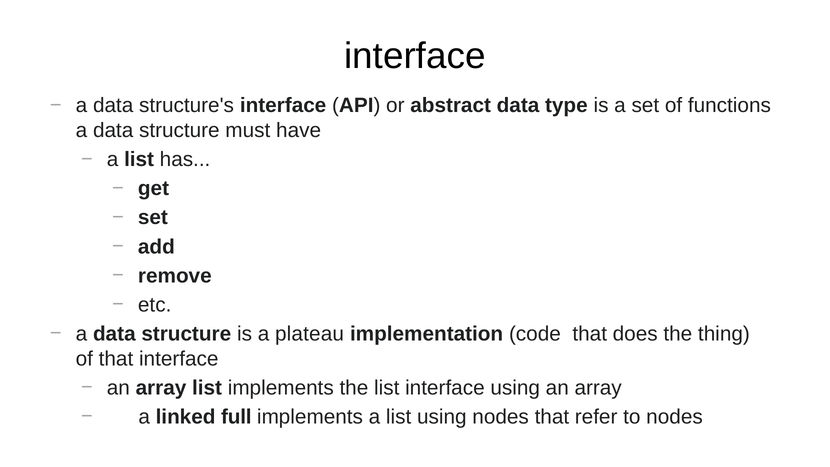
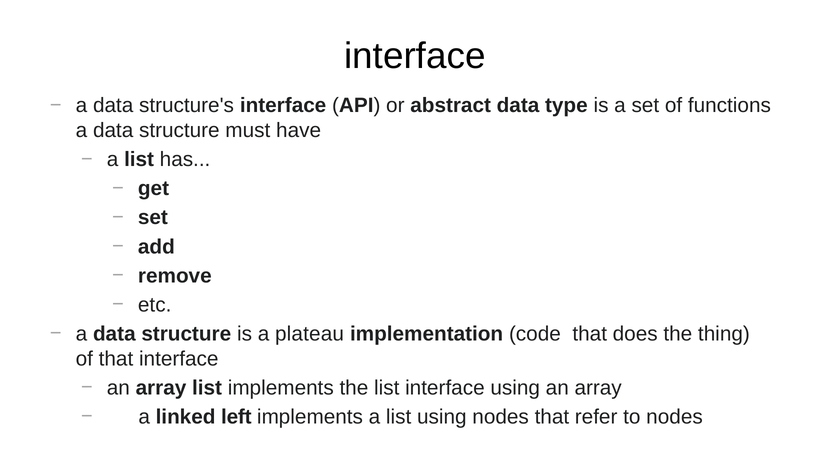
full: full -> left (236, 417)
